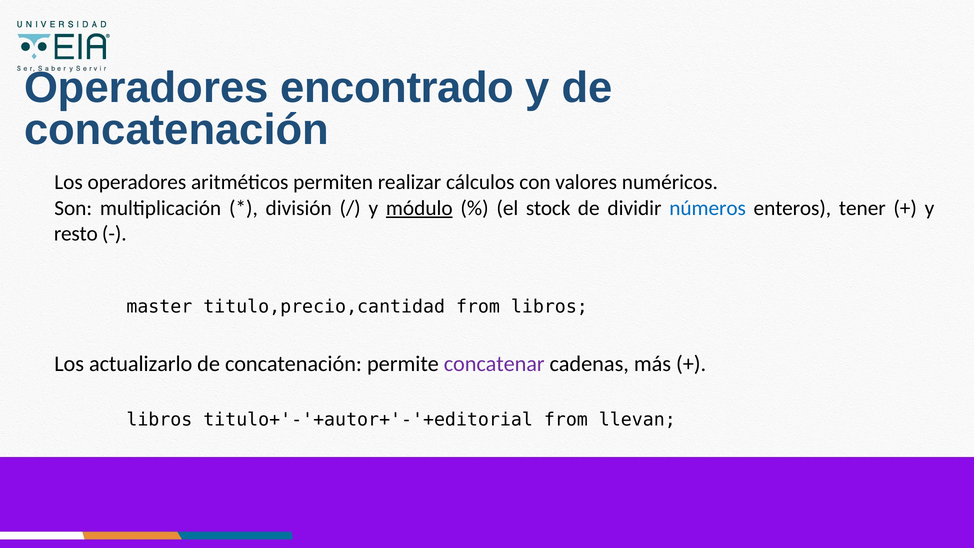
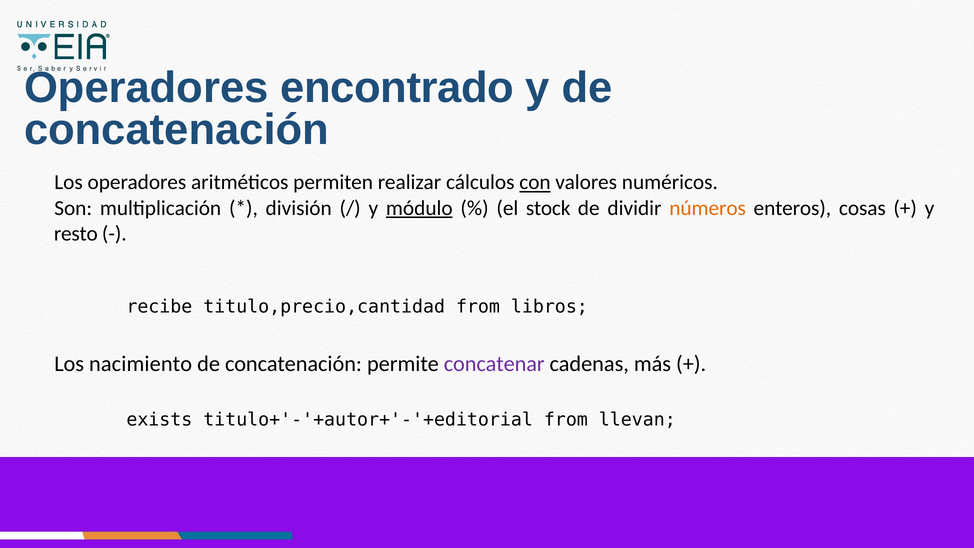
con underline: none -> present (535, 182)
números colour: blue -> orange (708, 208)
tener: tener -> cosas (862, 208)
master: master -> recibe (159, 307)
actualizarlo: actualizarlo -> nacimiento (141, 364)
libros: libros -> exists (159, 420)
